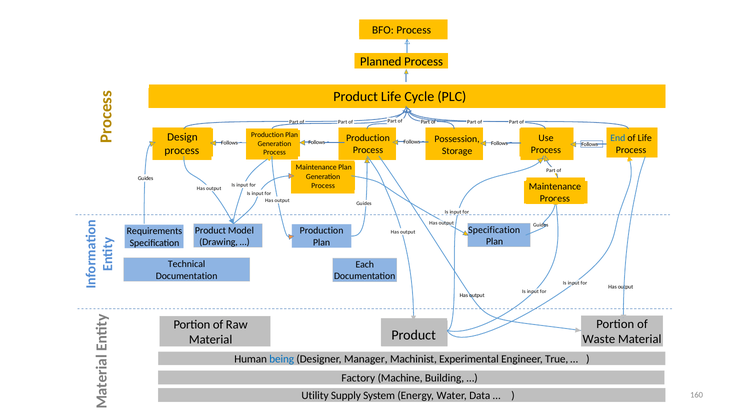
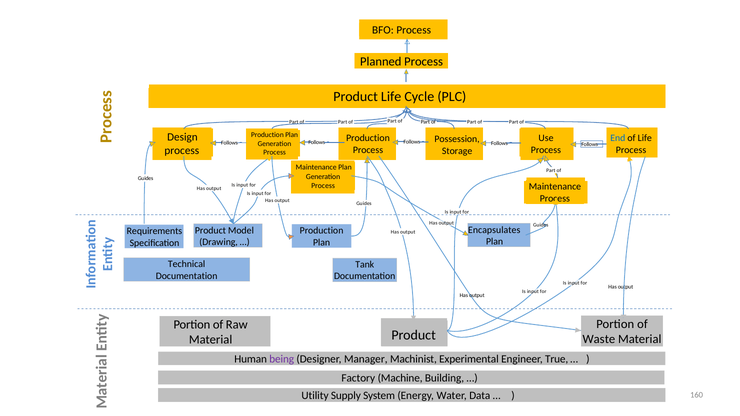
Specification: Specification -> Encapsulates (494, 230)
Each: Each -> Tank (365, 265)
being colour: blue -> purple (282, 359)
